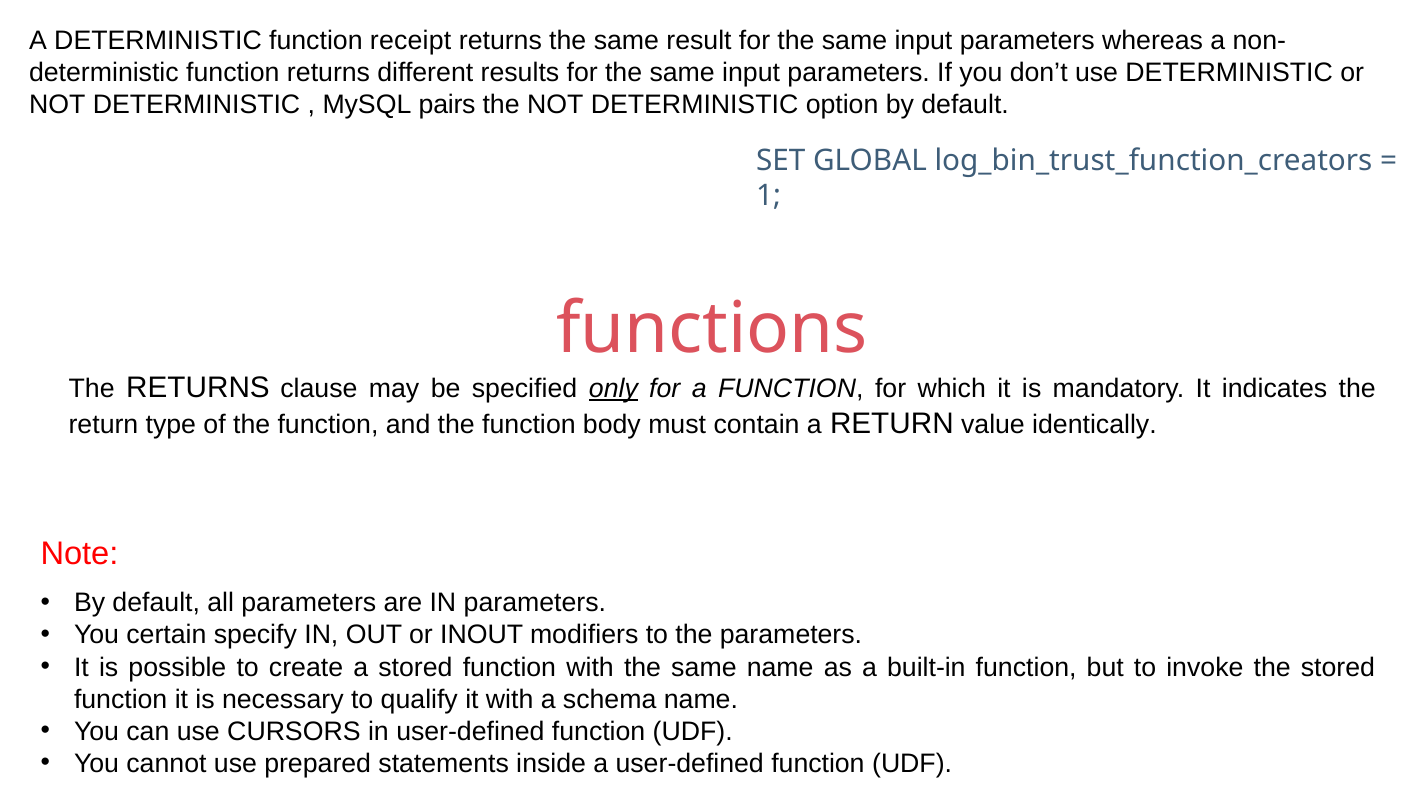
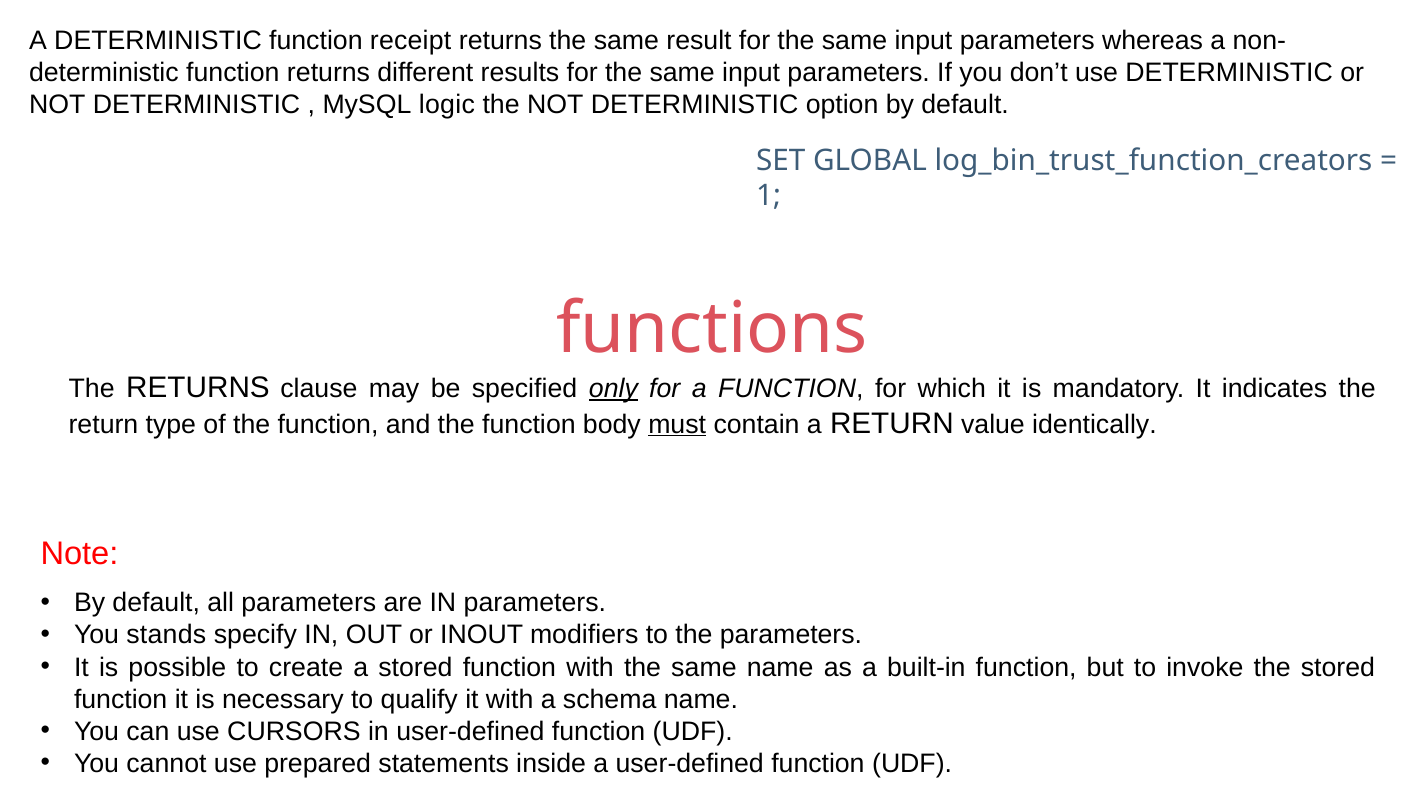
pairs: pairs -> logic (447, 104)
must underline: none -> present (677, 424)
certain: certain -> stands (166, 635)
